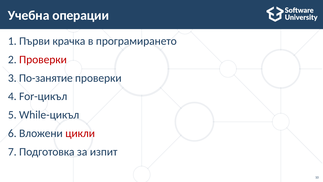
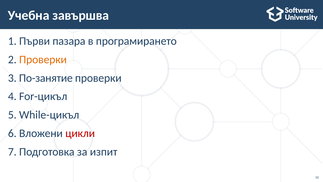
операции: операции -> завършва (81, 15)
крачка: крачка -> пазара (69, 41)
Проверки colour: red -> orange (43, 59)
